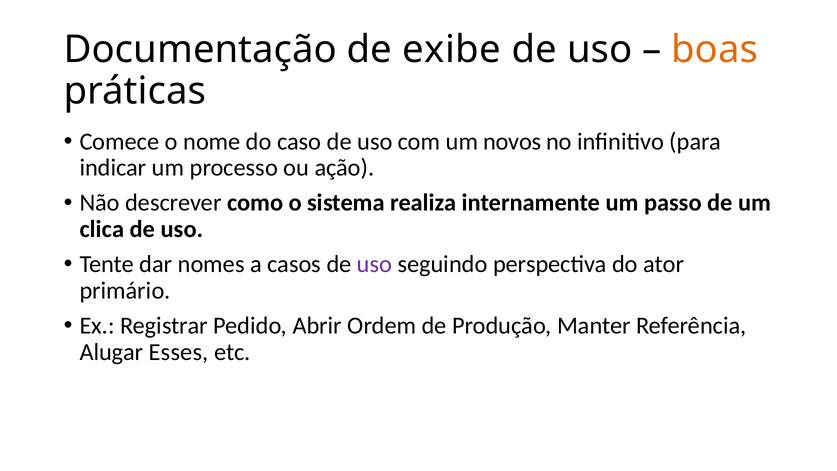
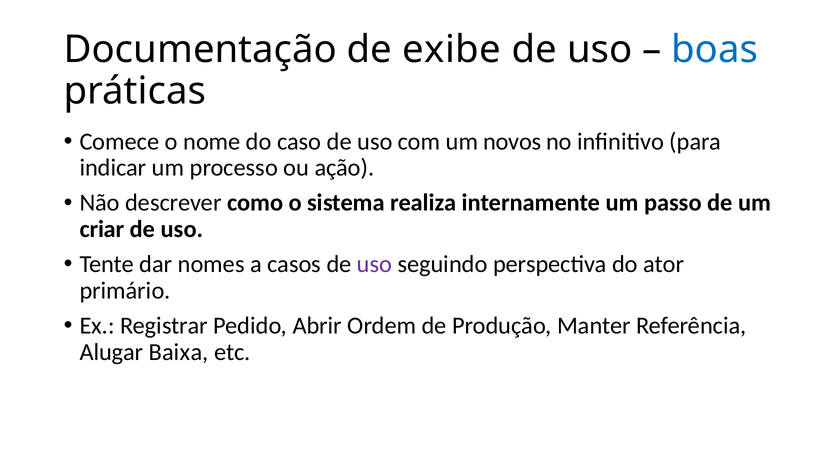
boas colour: orange -> blue (715, 50)
clica: clica -> criar (102, 229)
Esses: Esses -> Baixa (179, 352)
